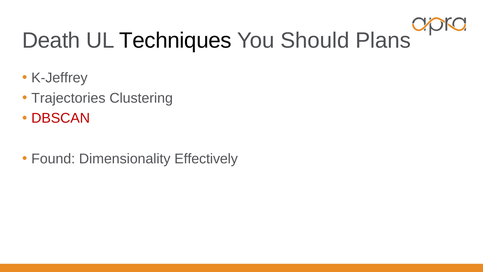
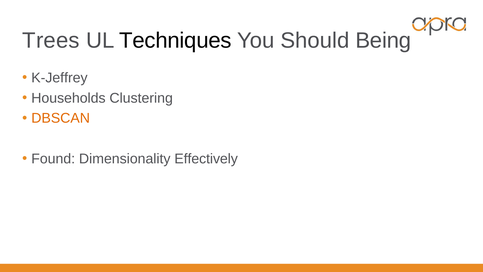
Death: Death -> Trees (51, 41)
Plans: Plans -> Being (383, 41)
Trajectories: Trajectories -> Households (68, 98)
DBSCAN colour: red -> orange (61, 118)
